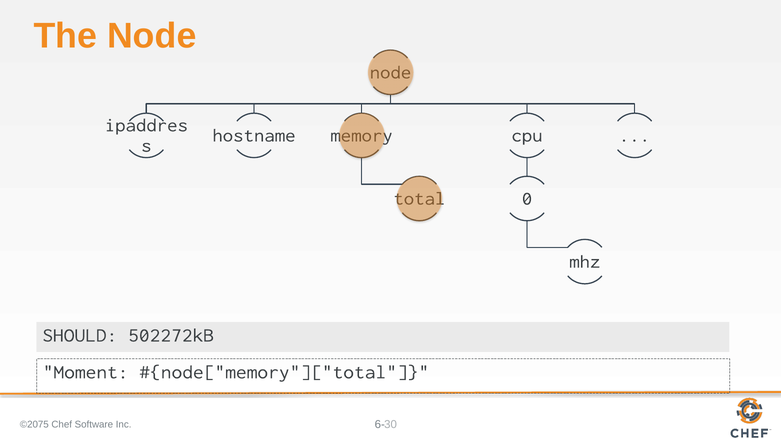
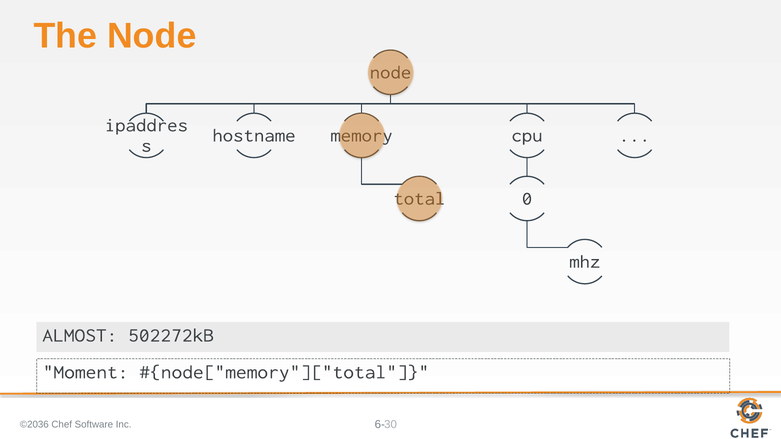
SHOULD: SHOULD -> ALMOST (80, 335)
©2075: ©2075 -> ©2036 (34, 425)
